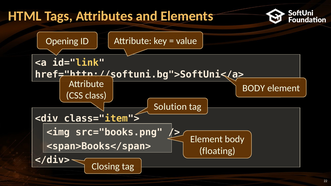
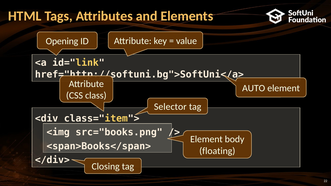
BODY: BODY -> AUTO (254, 88)
Solution: Solution -> Selector (170, 107)
